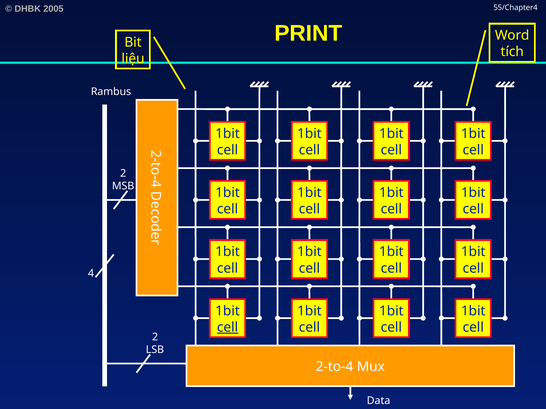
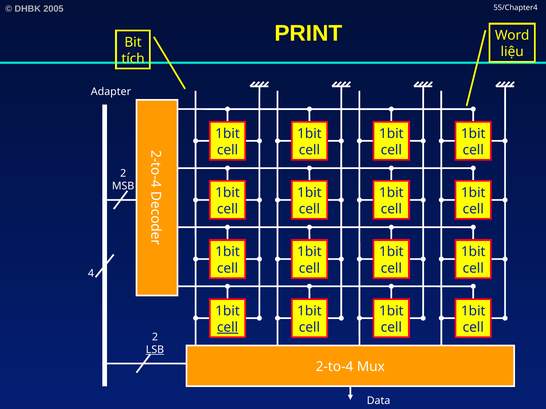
tích: tích -> liệu (512, 52)
liệu: liệu -> tích (133, 59)
Rambus: Rambus -> Adapter (111, 92)
LSB underline: none -> present (155, 350)
